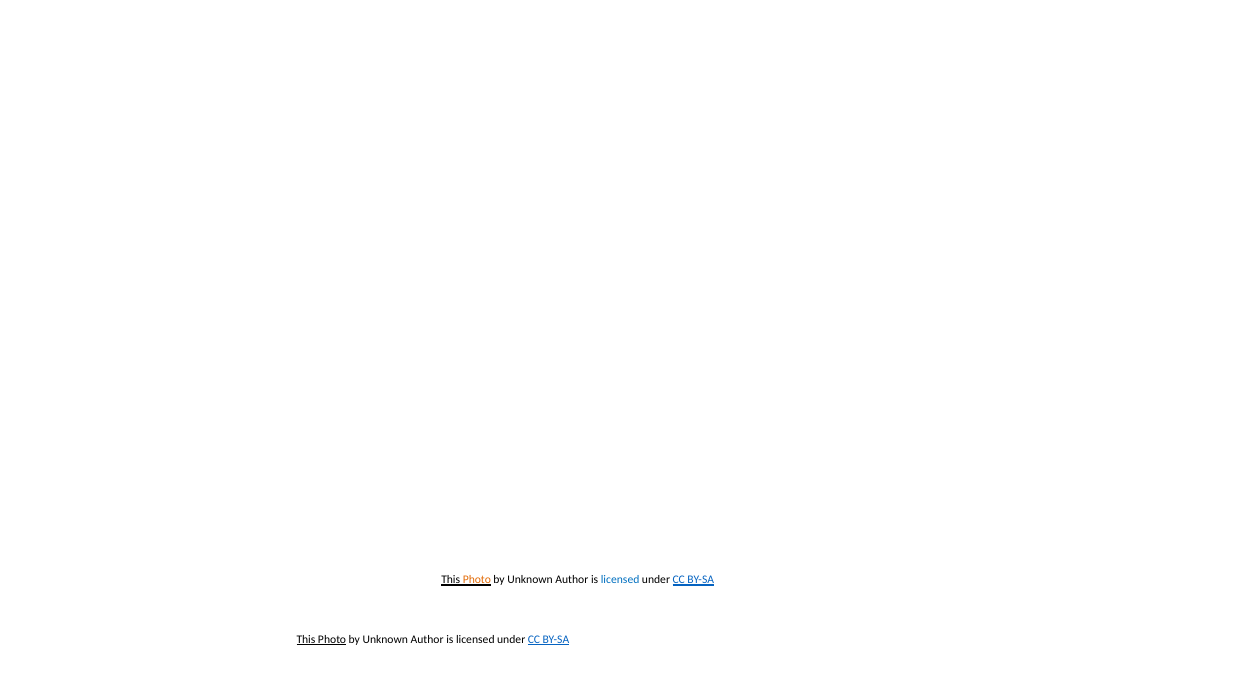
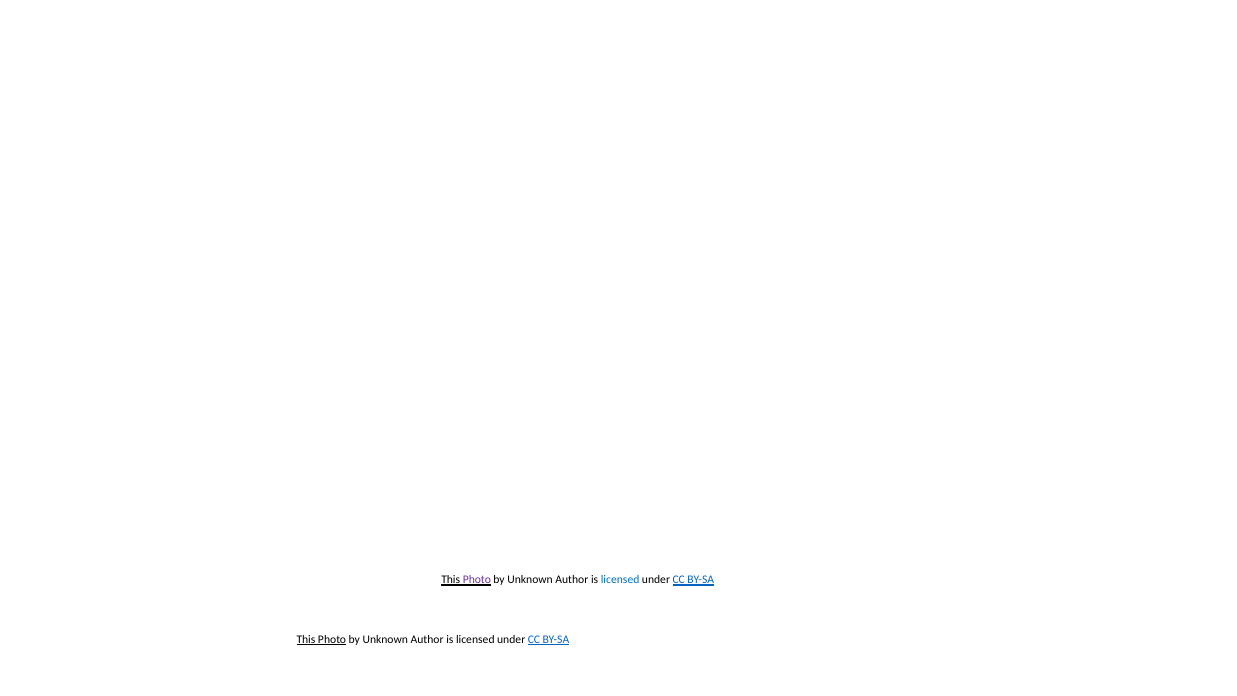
Photo colour: orange -> purple (477, 580)
